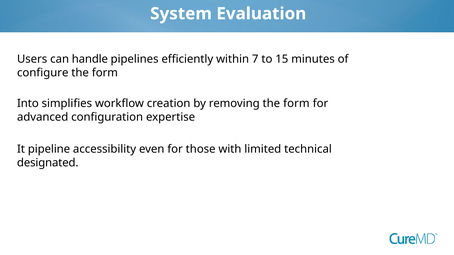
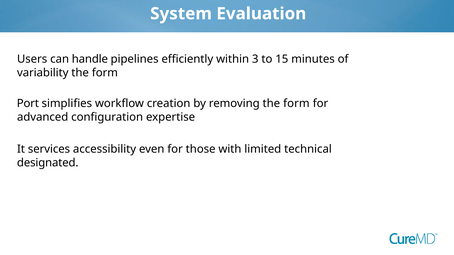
7: 7 -> 3 (255, 59)
configure: configure -> variability (43, 73)
Into: Into -> Port (28, 104)
pipeline: pipeline -> services (49, 149)
